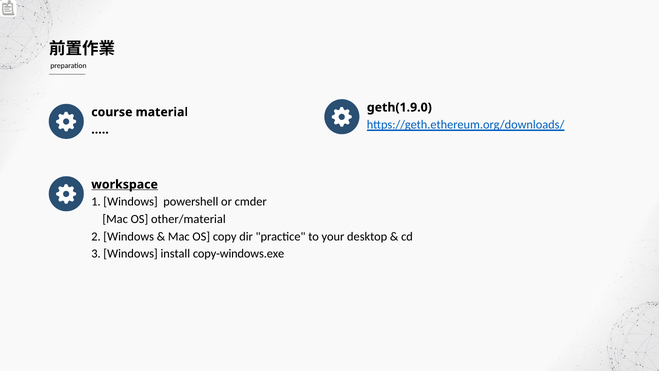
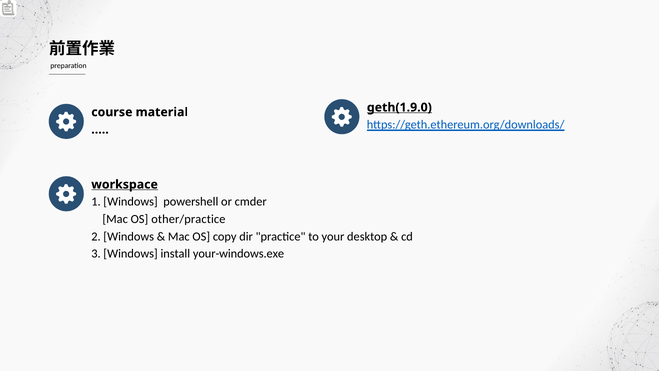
geth(1.9.0 underline: none -> present (399, 107)
other/material: other/material -> other/practice (188, 219)
copy-windows.exe: copy-windows.exe -> your-windows.exe (238, 254)
